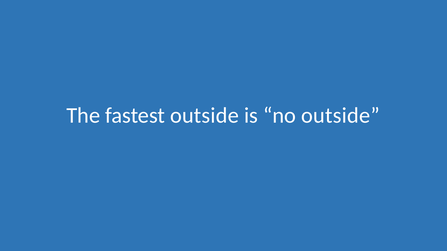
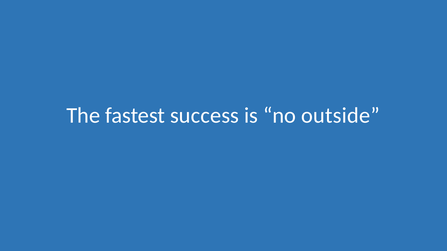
fastest outside: outside -> success (205, 116)
